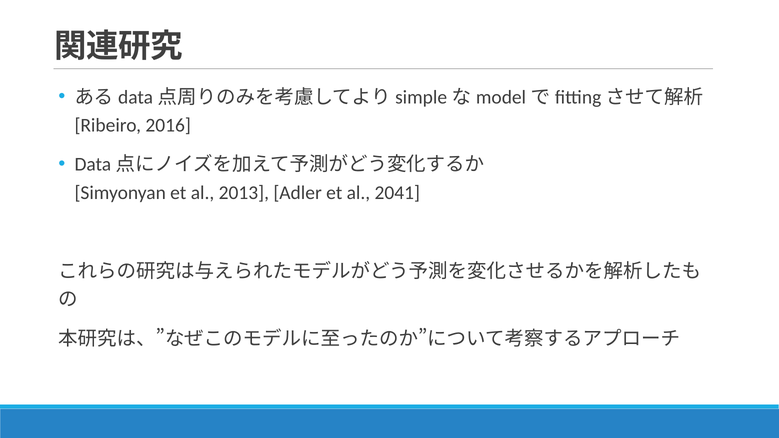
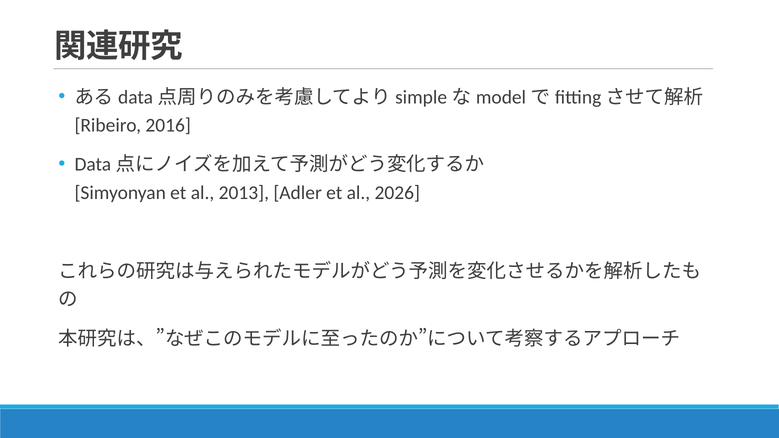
2041: 2041 -> 2026 (397, 193)
